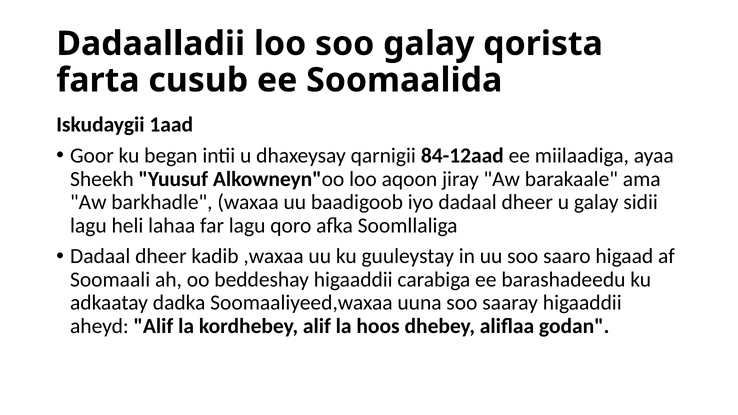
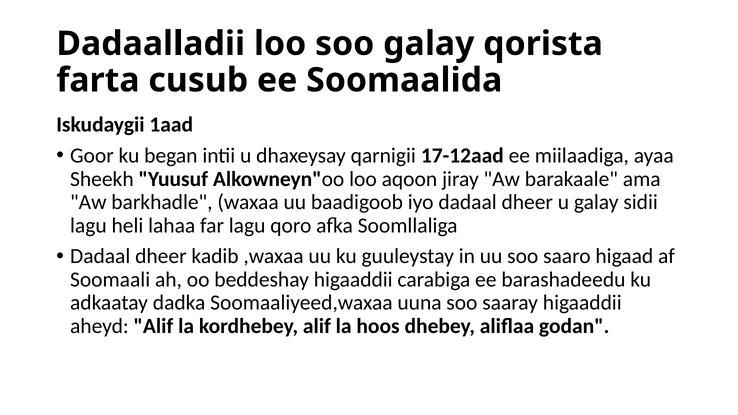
84-12aad: 84-12aad -> 17-12aad (462, 156)
